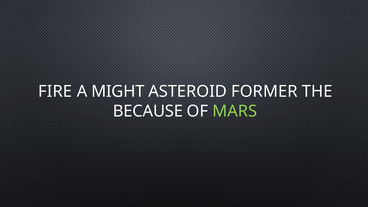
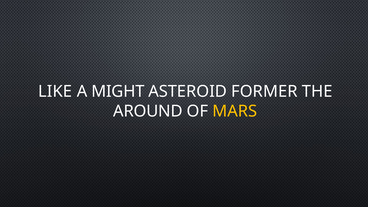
FIRE: FIRE -> LIKE (55, 91)
BECAUSE: BECAUSE -> AROUND (148, 111)
MARS colour: light green -> yellow (235, 111)
